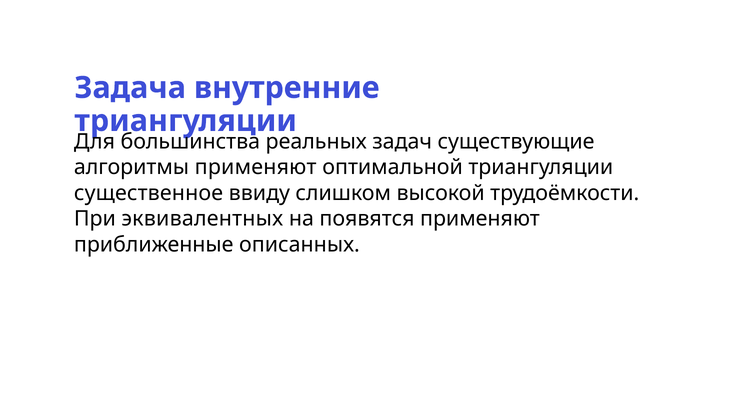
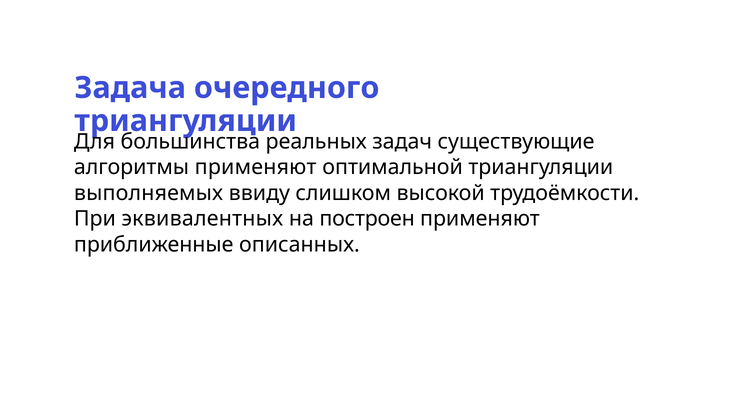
внутренние: внутренние -> очередного (287, 88)
существенное: существенное -> выполняемых (149, 193)
появятся: появятся -> построен (367, 219)
